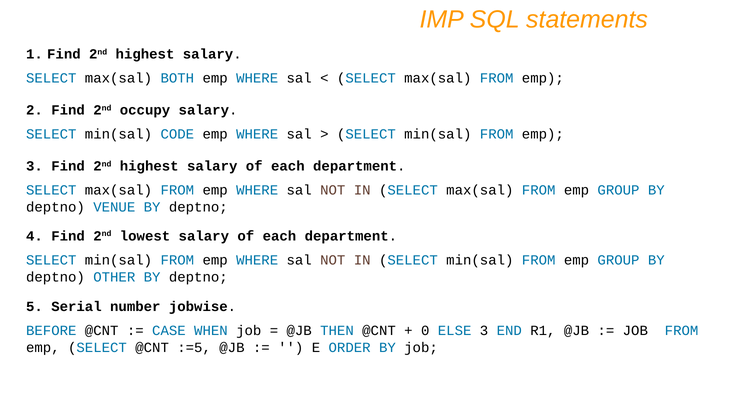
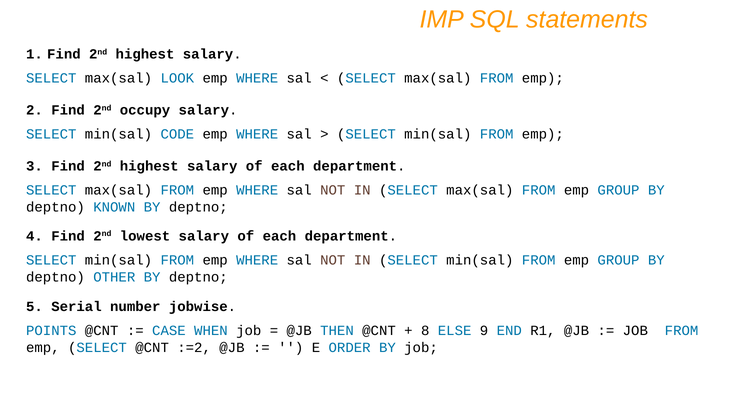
BOTH: BOTH -> LOOK (177, 78)
VENUE: VENUE -> KNOWN (114, 207)
BEFORE: BEFORE -> POINTS (51, 331)
0: 0 -> 8 (425, 331)
ELSE 3: 3 -> 9 (484, 331)
:=5: :=5 -> :=2 (194, 348)
